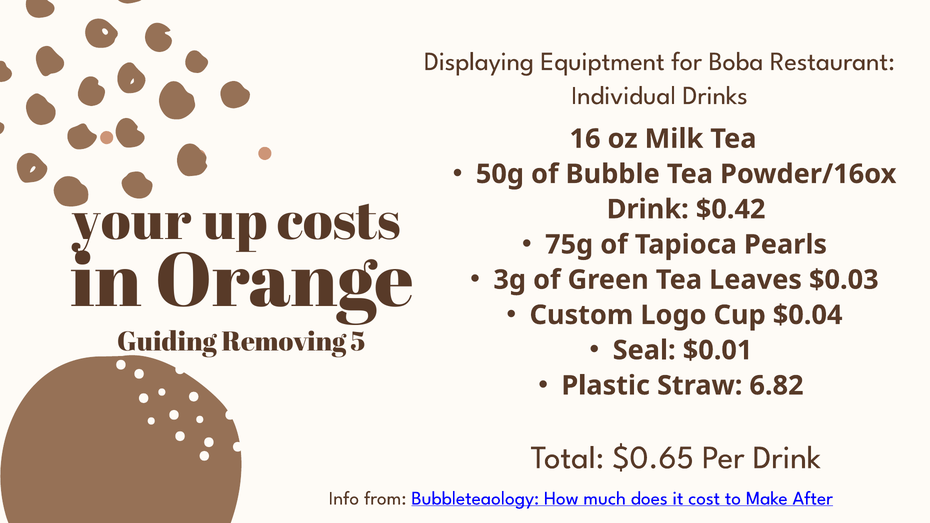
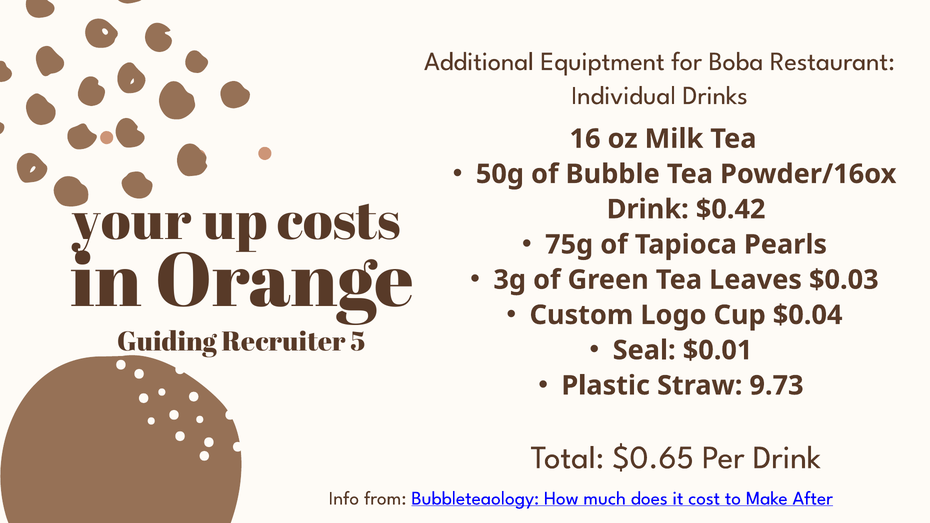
Displaying: Displaying -> Additional (479, 61)
Removing: Removing -> Recruiter (284, 342)
6.82: 6.82 -> 9.73 (777, 386)
